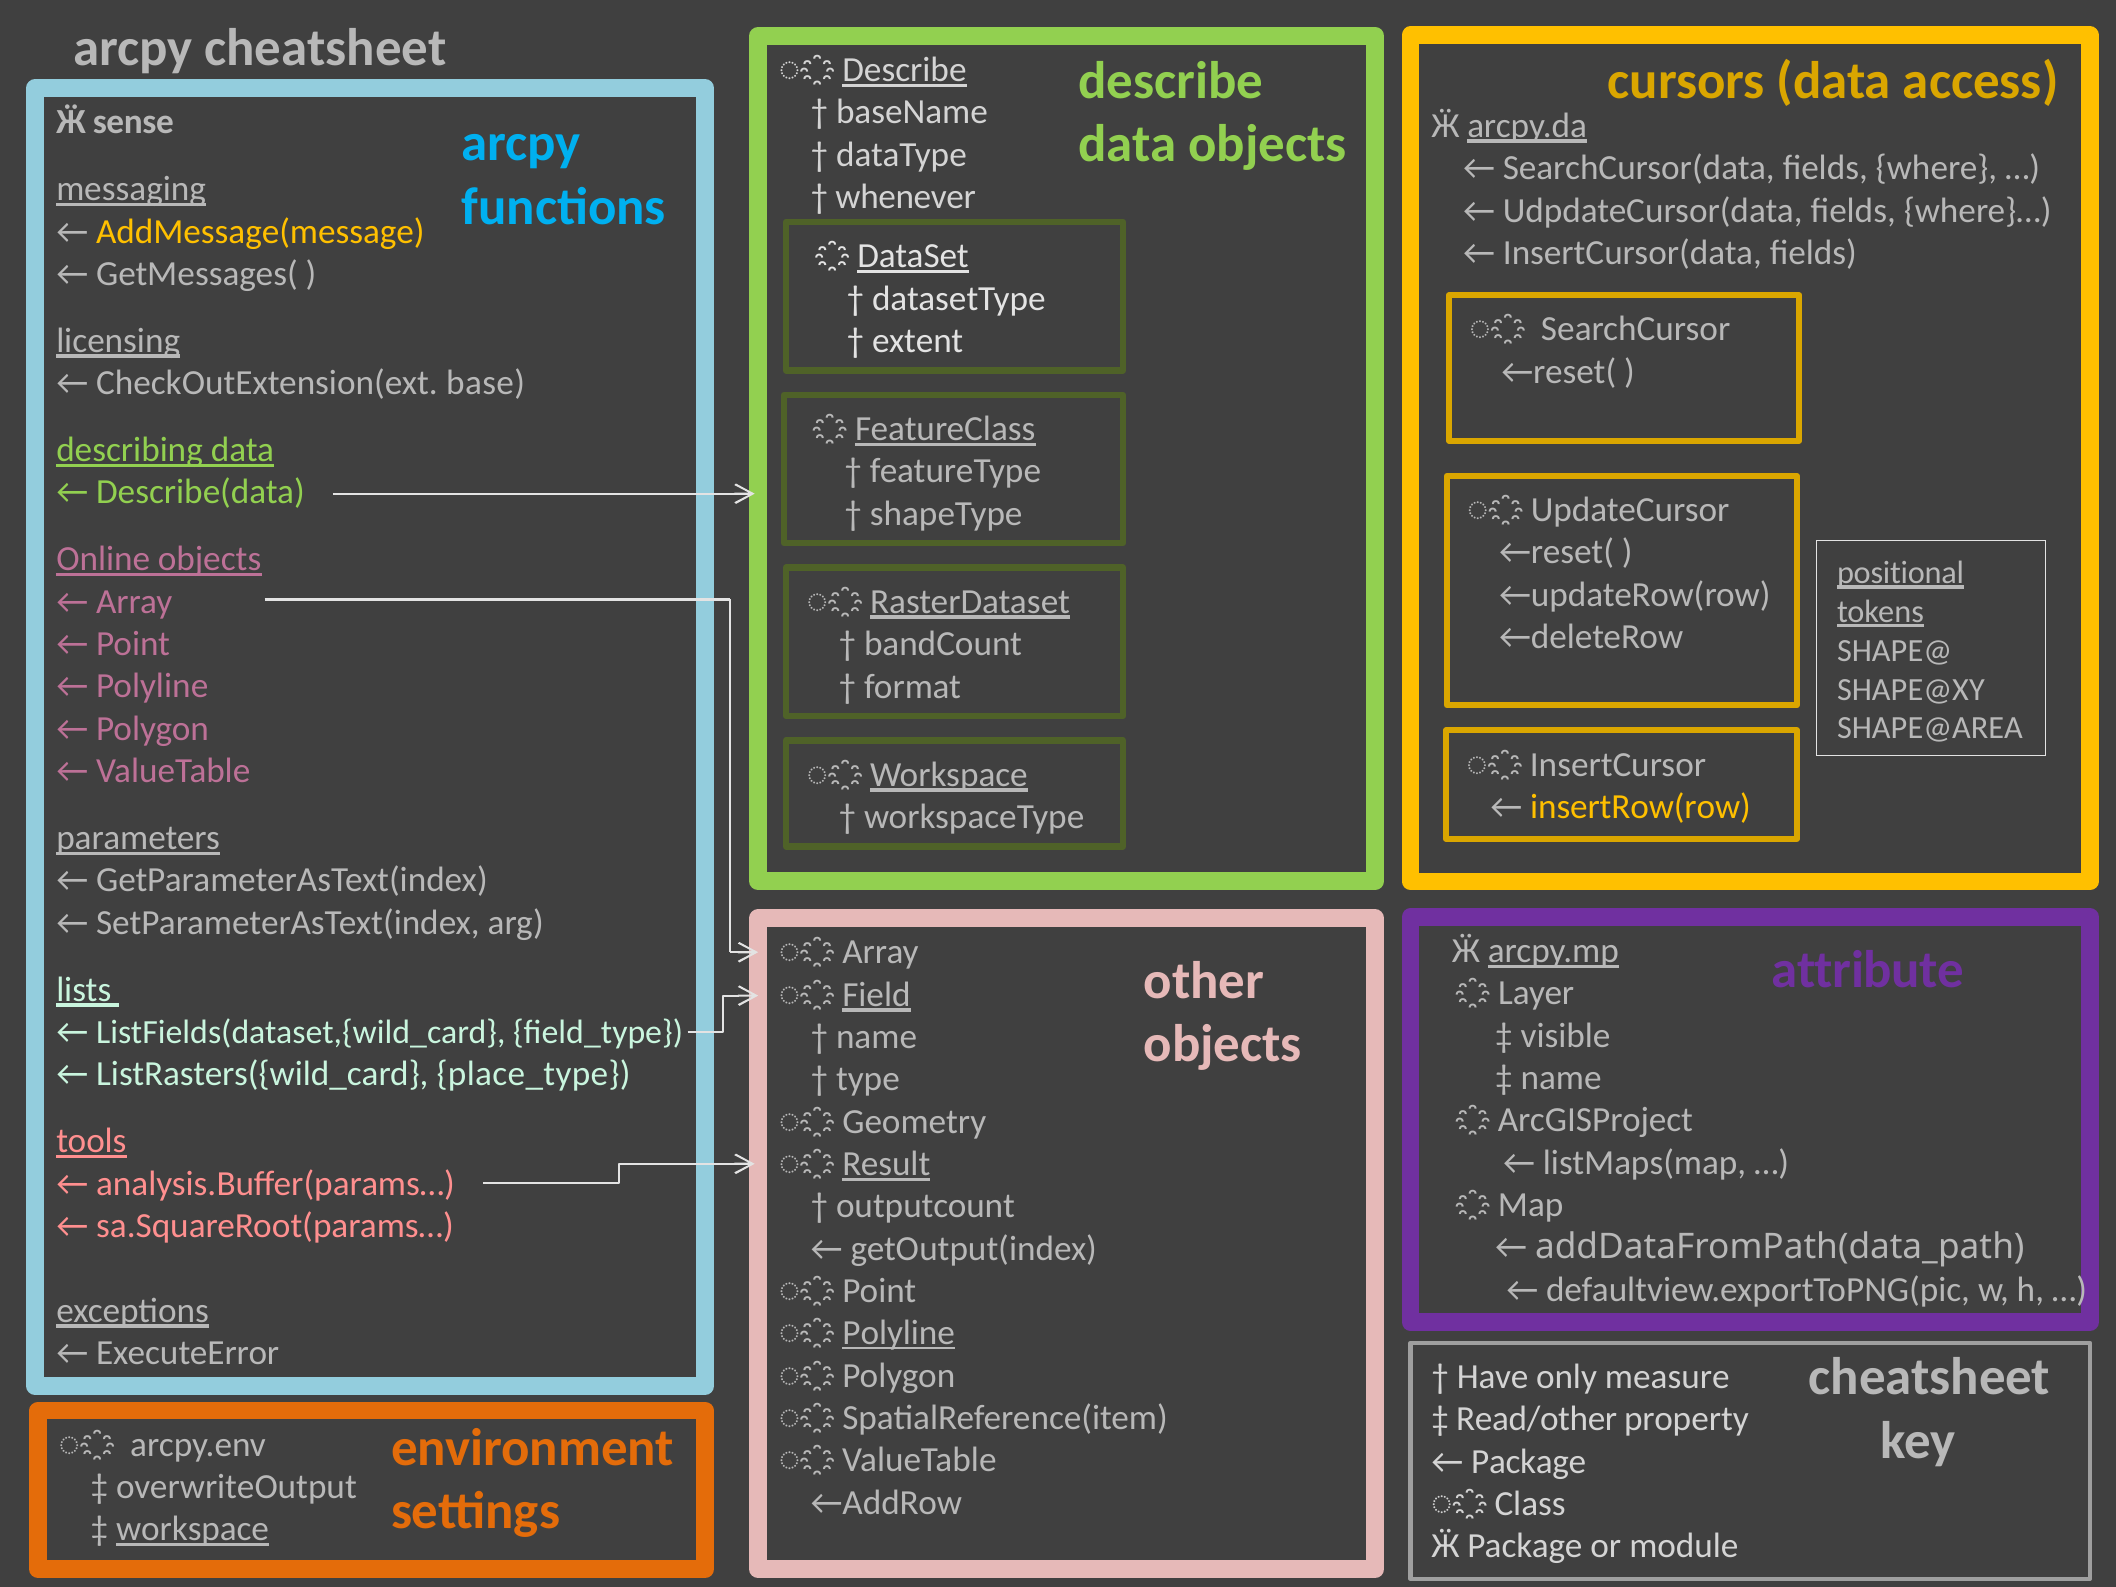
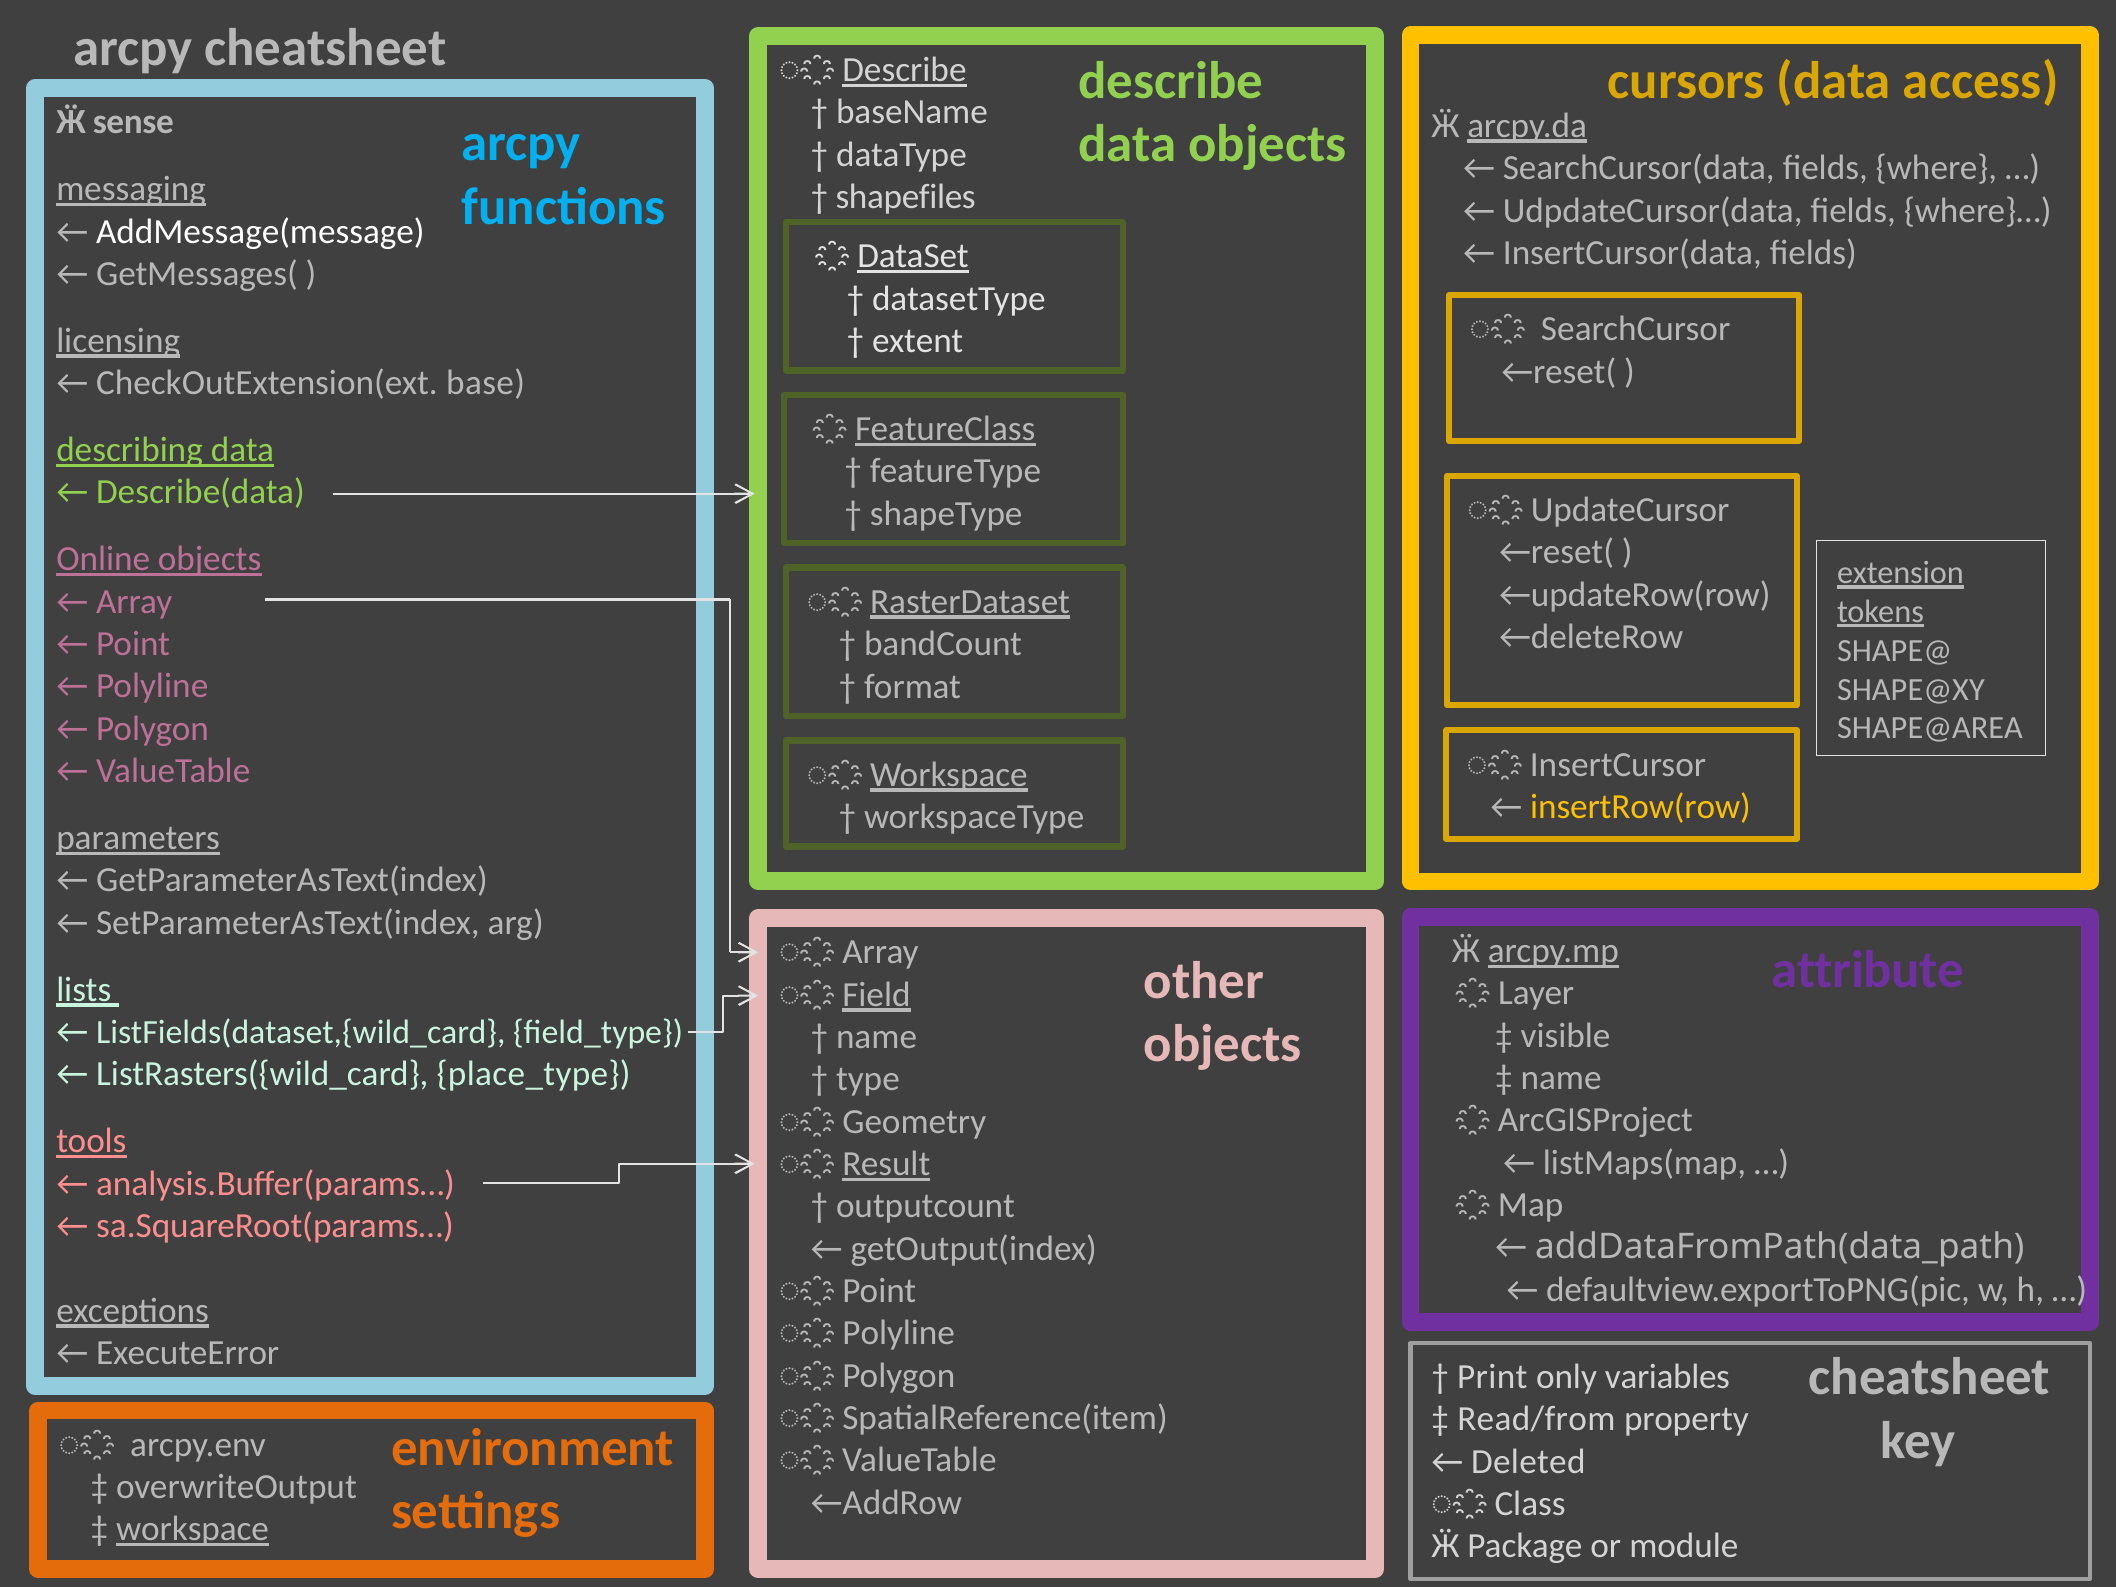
whenever: whenever -> shapefiles (906, 197)
AddMessage(message colour: yellow -> white (260, 231)
positional: positional -> extension (1900, 573)
Polyline underline: present -> none (899, 1333)
Have: Have -> Print (1492, 1377)
measure: measure -> variables (1667, 1377)
Read/other: Read/other -> Read/from (1536, 1419)
Package: Package -> Deleted (1528, 1462)
